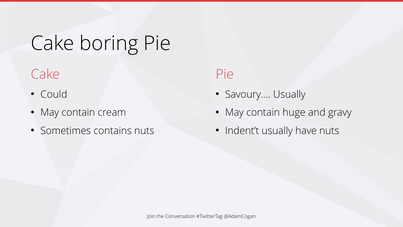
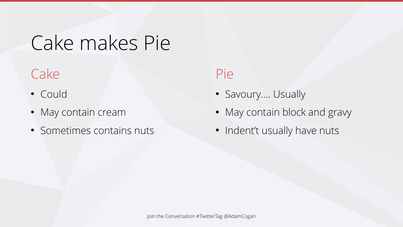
boring: boring -> makes (109, 44)
huge: huge -> block (294, 112)
